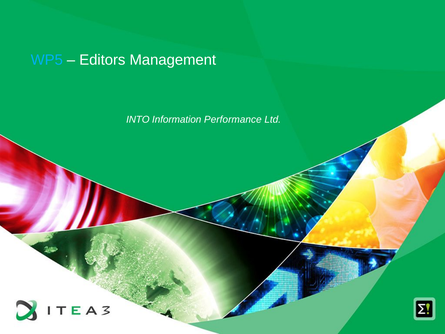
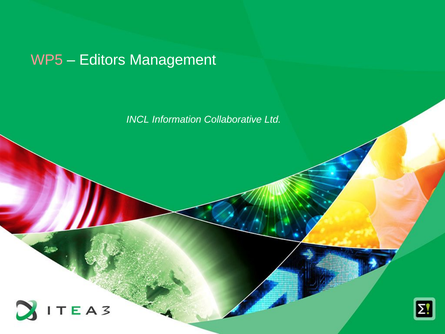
WP5 colour: light blue -> pink (47, 60)
INTO: INTO -> INCL (138, 120)
Performance: Performance -> Collaborative (233, 120)
